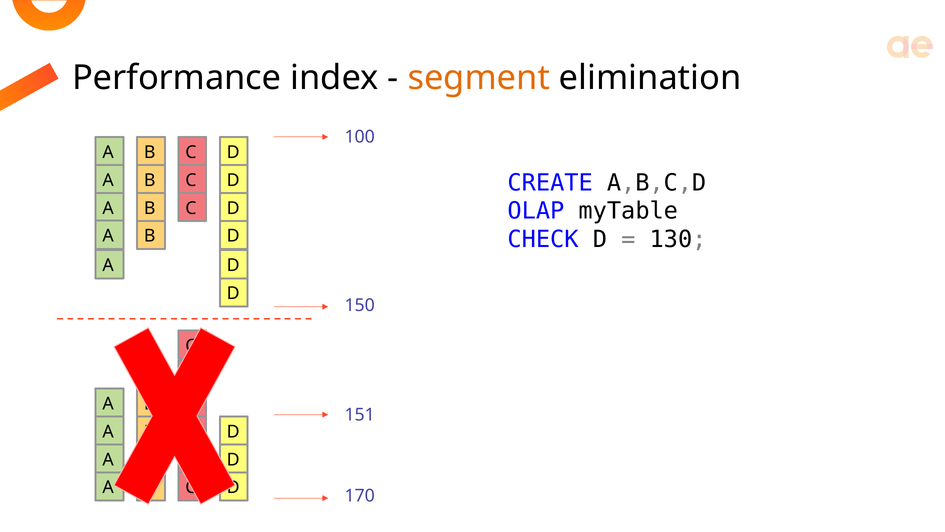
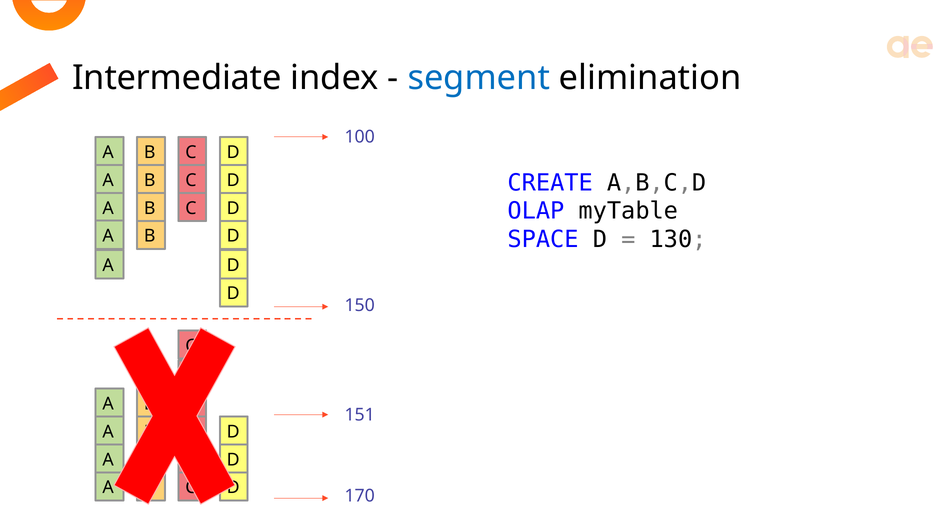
Performance: Performance -> Intermediate (177, 78)
segment colour: orange -> blue (479, 78)
CHECK: CHECK -> SPACE (543, 239)
